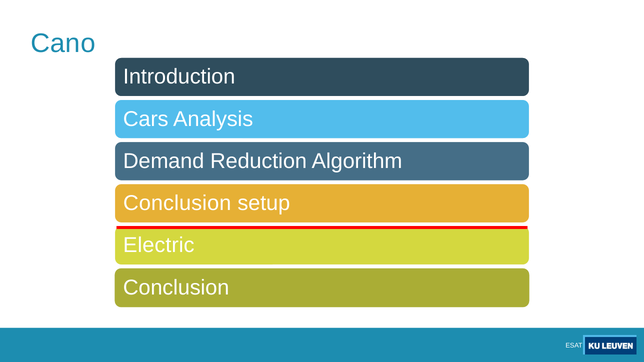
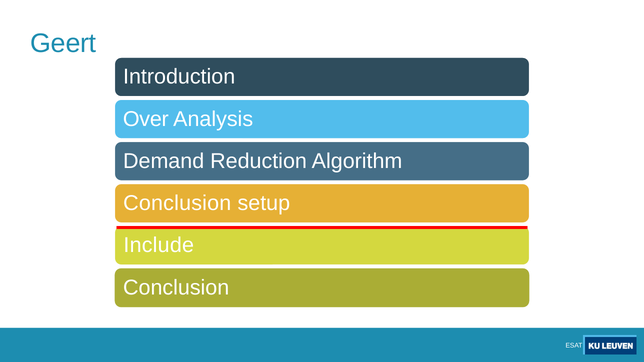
Cano: Cano -> Geert (63, 43)
Cars: Cars -> Over (146, 119)
Electric: Electric -> Include (159, 245)
